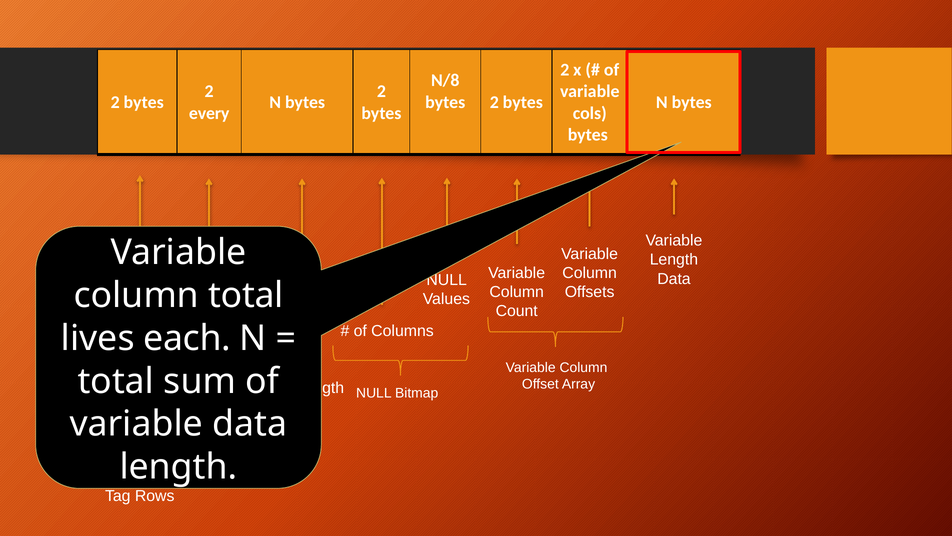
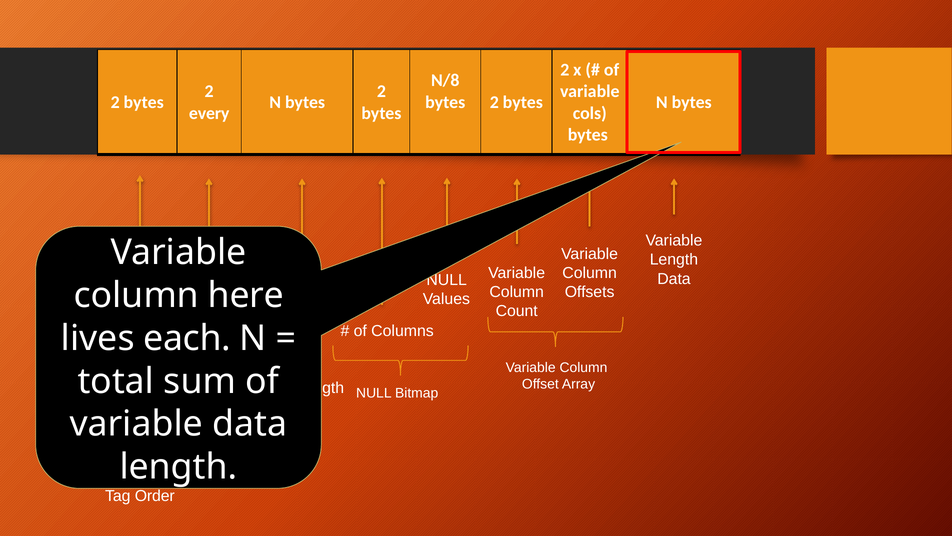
column total: total -> here (246, 295)
Rows: Rows -> Order (155, 495)
